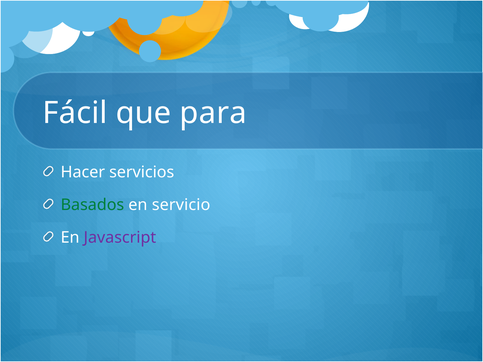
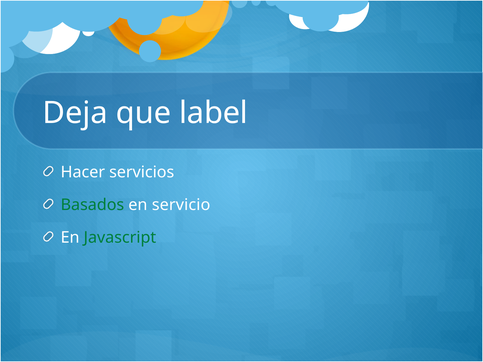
Fácil: Fácil -> Deja (75, 113)
para: para -> label (214, 113)
Javascript colour: purple -> green (120, 238)
